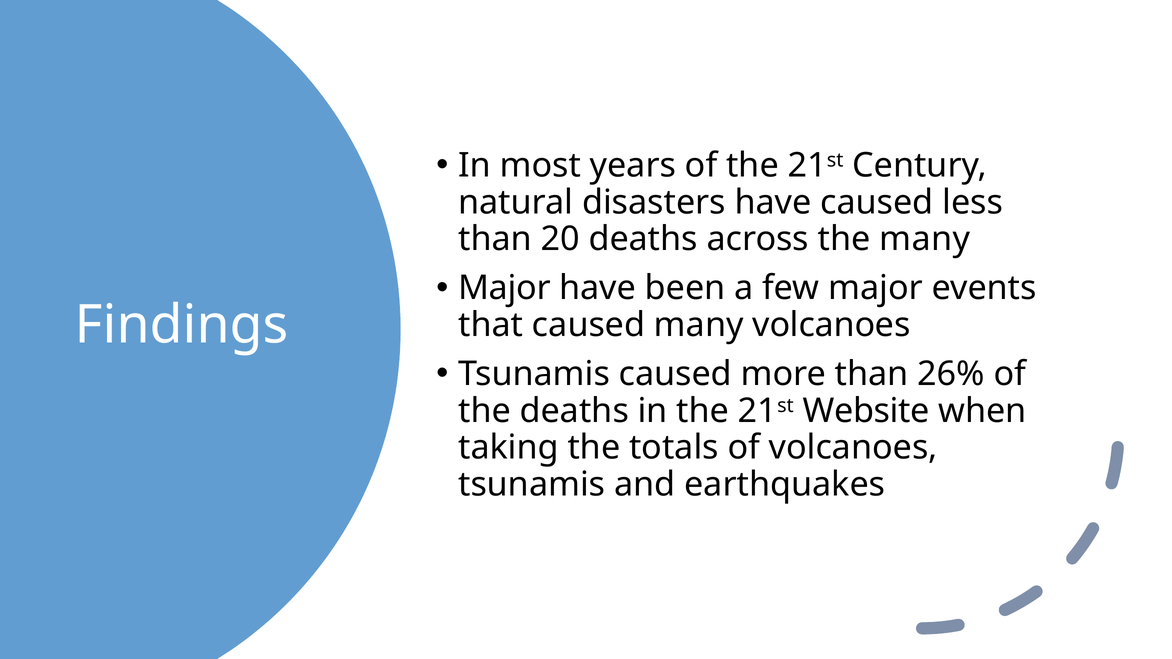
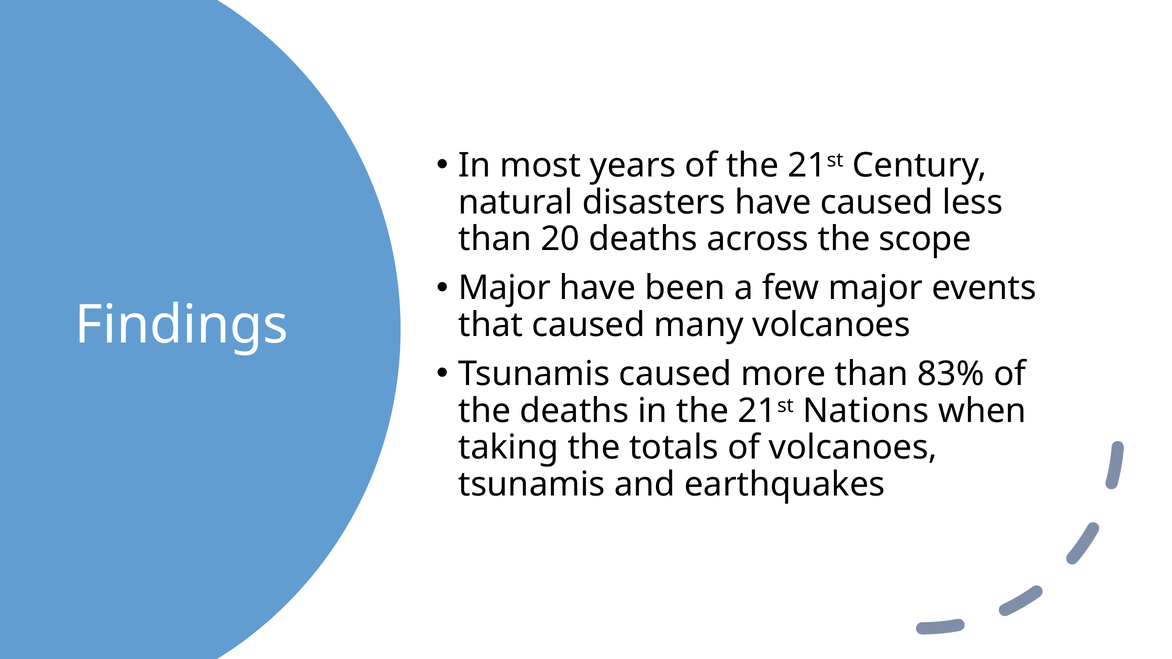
the many: many -> scope (925, 239)
26%: 26% -> 83% (951, 374)
Website: Website -> Nations (866, 411)
